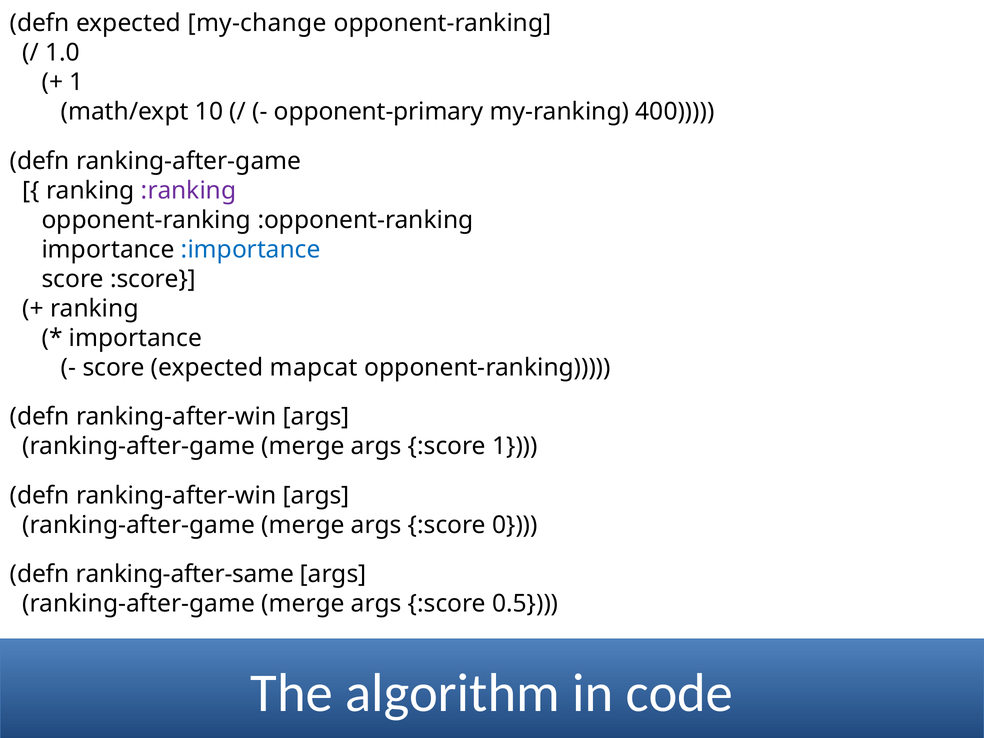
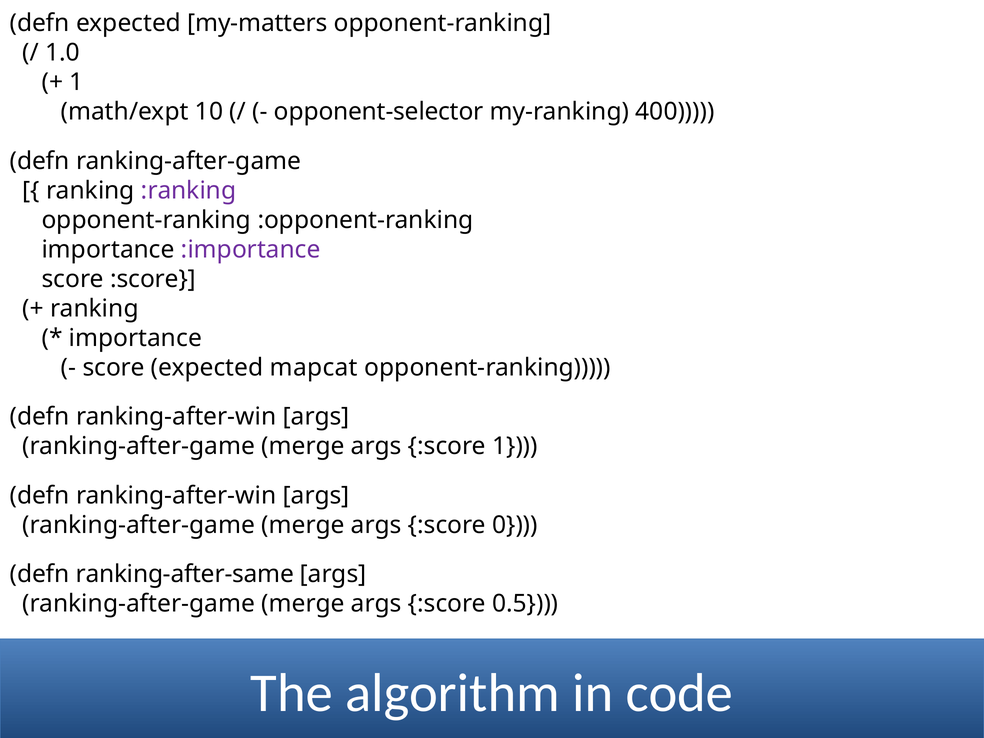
my-change: my-change -> my-matters (257, 23)
opponent-primary: opponent-primary -> opponent-selector (379, 112)
:importance colour: blue -> purple (251, 250)
